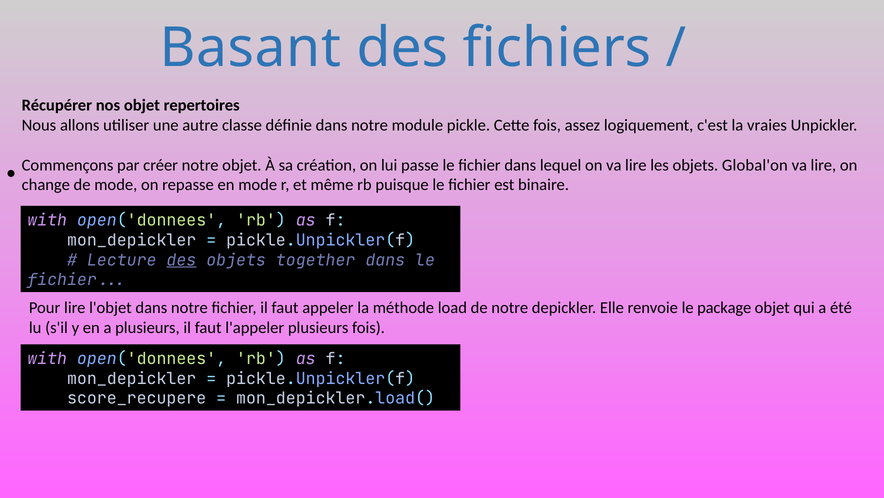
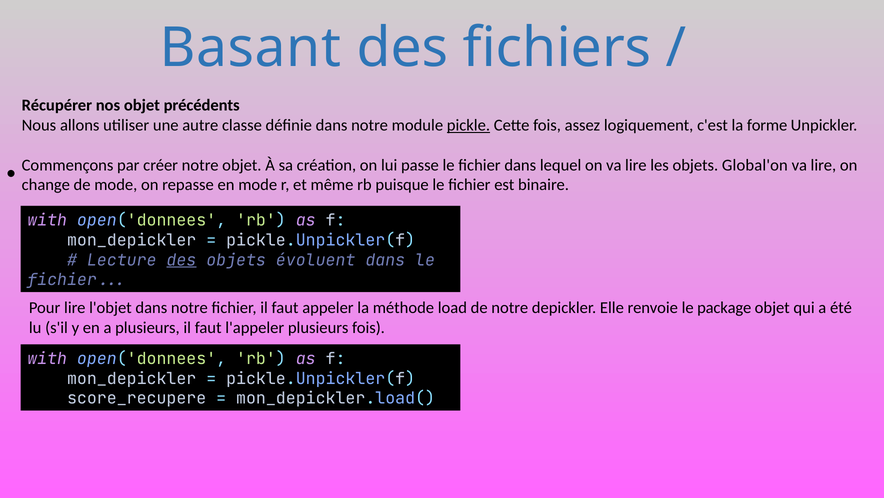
repertoires: repertoires -> précédents (202, 105)
pickle underline: none -> present (468, 125)
vraies: vraies -> forme (767, 125)
together: together -> évoluent (316, 260)
